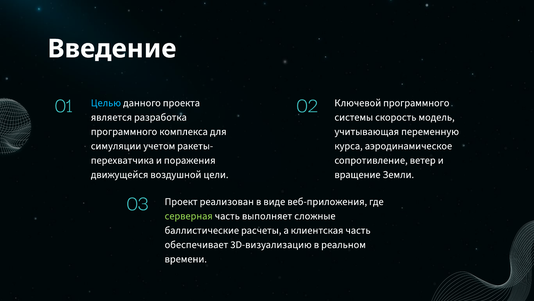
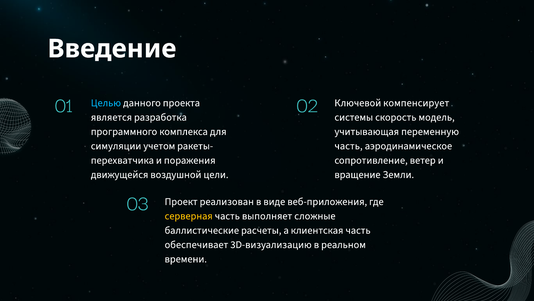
Ключевой программного: программного -> компенсирует (416, 103)
курса: курса -> часть (349, 146)
серверная colour: light green -> yellow (189, 216)
